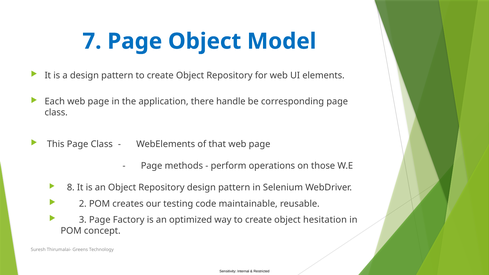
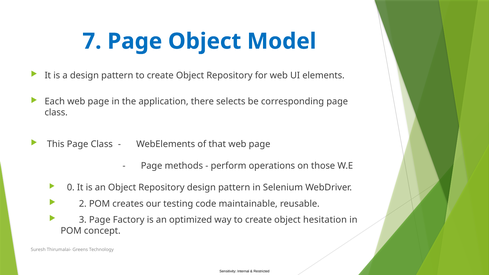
handle: handle -> selects (231, 102)
8: 8 -> 0 (71, 188)
